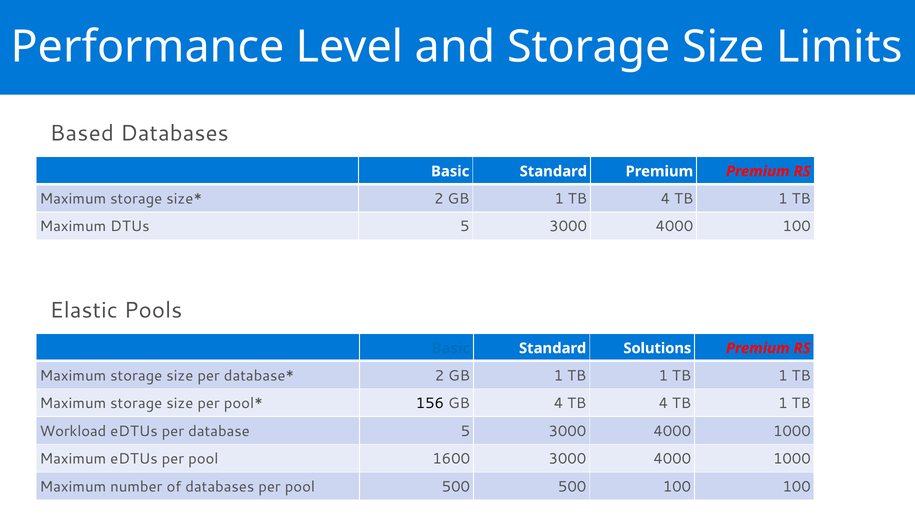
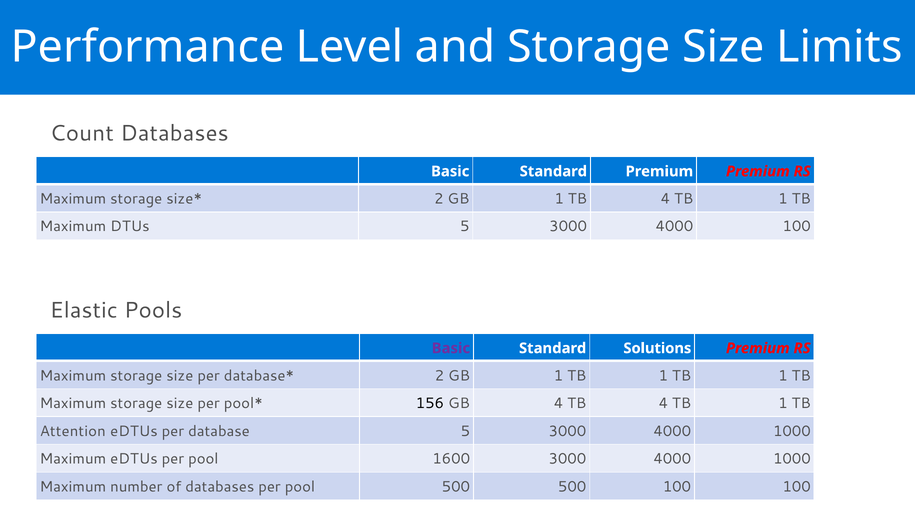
Based: Based -> Count (82, 134)
Basic colour: blue -> purple (451, 349)
Workload: Workload -> Attention (73, 432)
